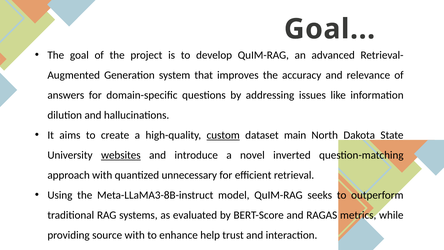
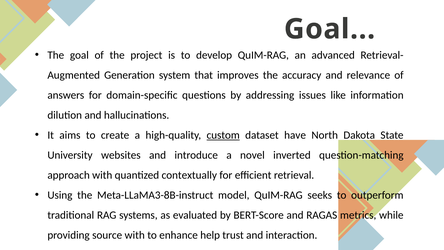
main: main -> have (295, 135)
websites underline: present -> none (121, 155)
unnecessary: unnecessary -> contextually (189, 175)
